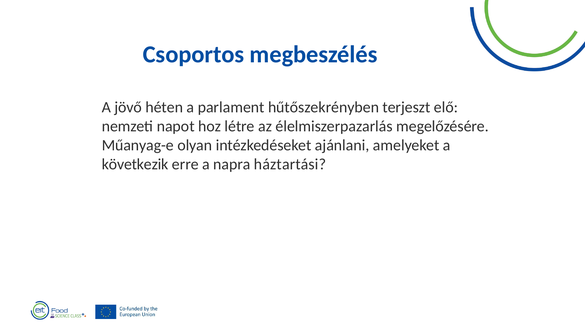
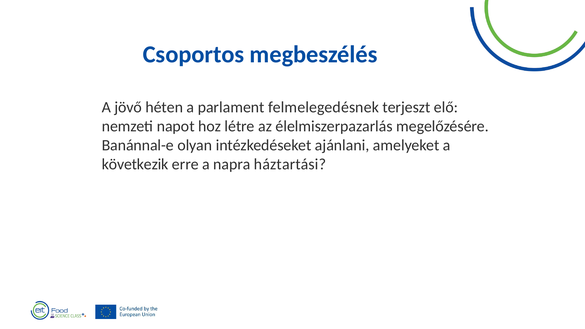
hűtőszekrényben: hűtőszekrényben -> felmelegedésnek (323, 107)
Műanyag-e: Műanyag-e -> Banánnal-e (138, 145)
